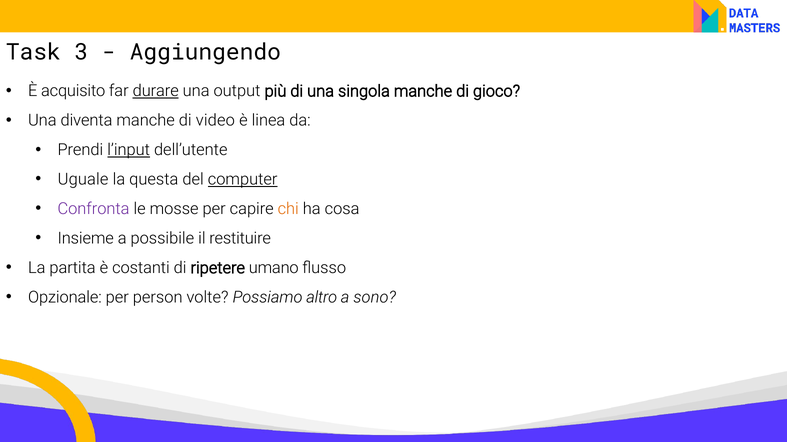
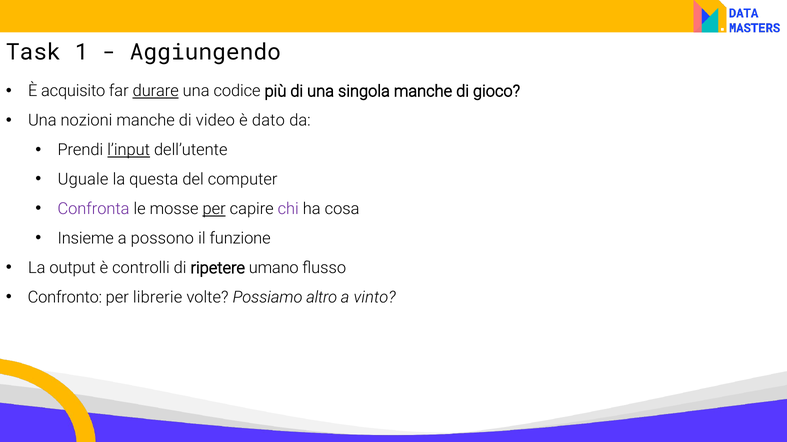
3: 3 -> 1 (82, 52)
output: output -> codice (237, 91)
diventa: diventa -> nozioni (86, 121)
linea: linea -> dato (268, 121)
computer underline: present -> none (243, 180)
per underline: none -> present (214, 209)
chi colour: orange -> purple (288, 209)
possibile: possibile -> possono (162, 239)
restituire: restituire -> funzione (240, 239)
partita: partita -> output (73, 268)
costanti: costanti -> controlli (141, 268)
Opzionale: Opzionale -> Confronto (65, 298)
person: person -> librerie (158, 298)
sono: sono -> vinto (375, 298)
